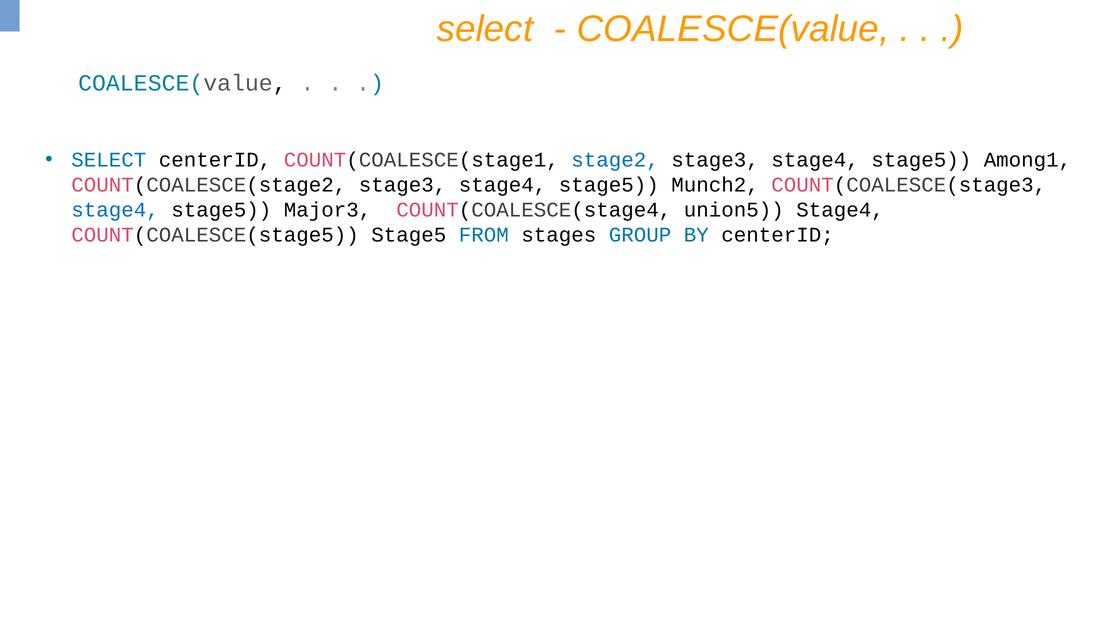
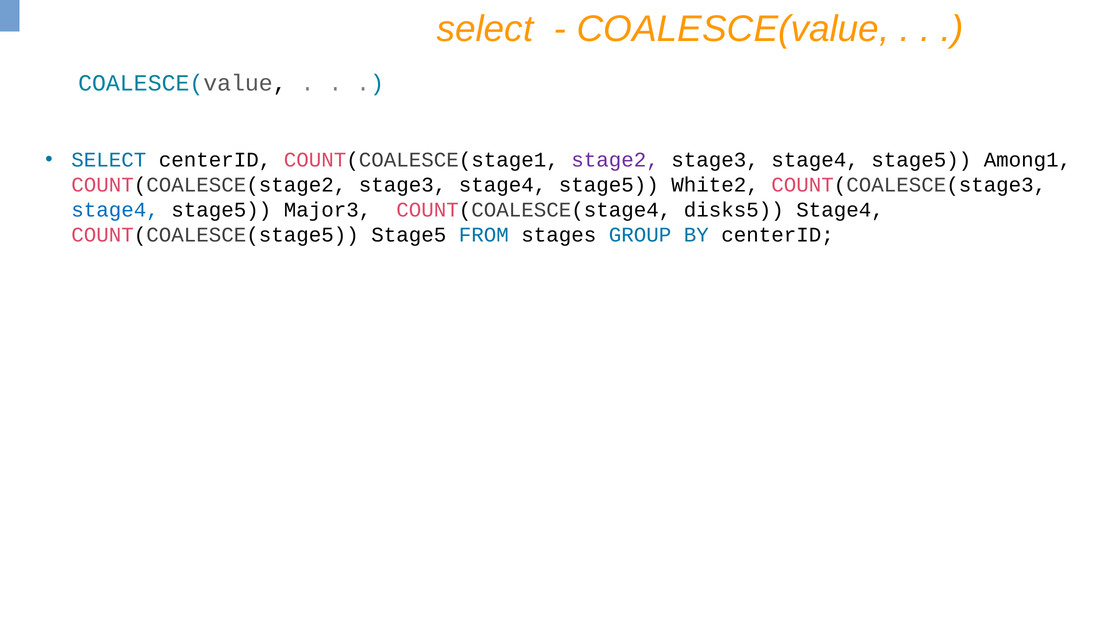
stage2 colour: blue -> purple (615, 160)
Munch2: Munch2 -> White2 (715, 185)
union5: union5 -> disks5 (734, 210)
